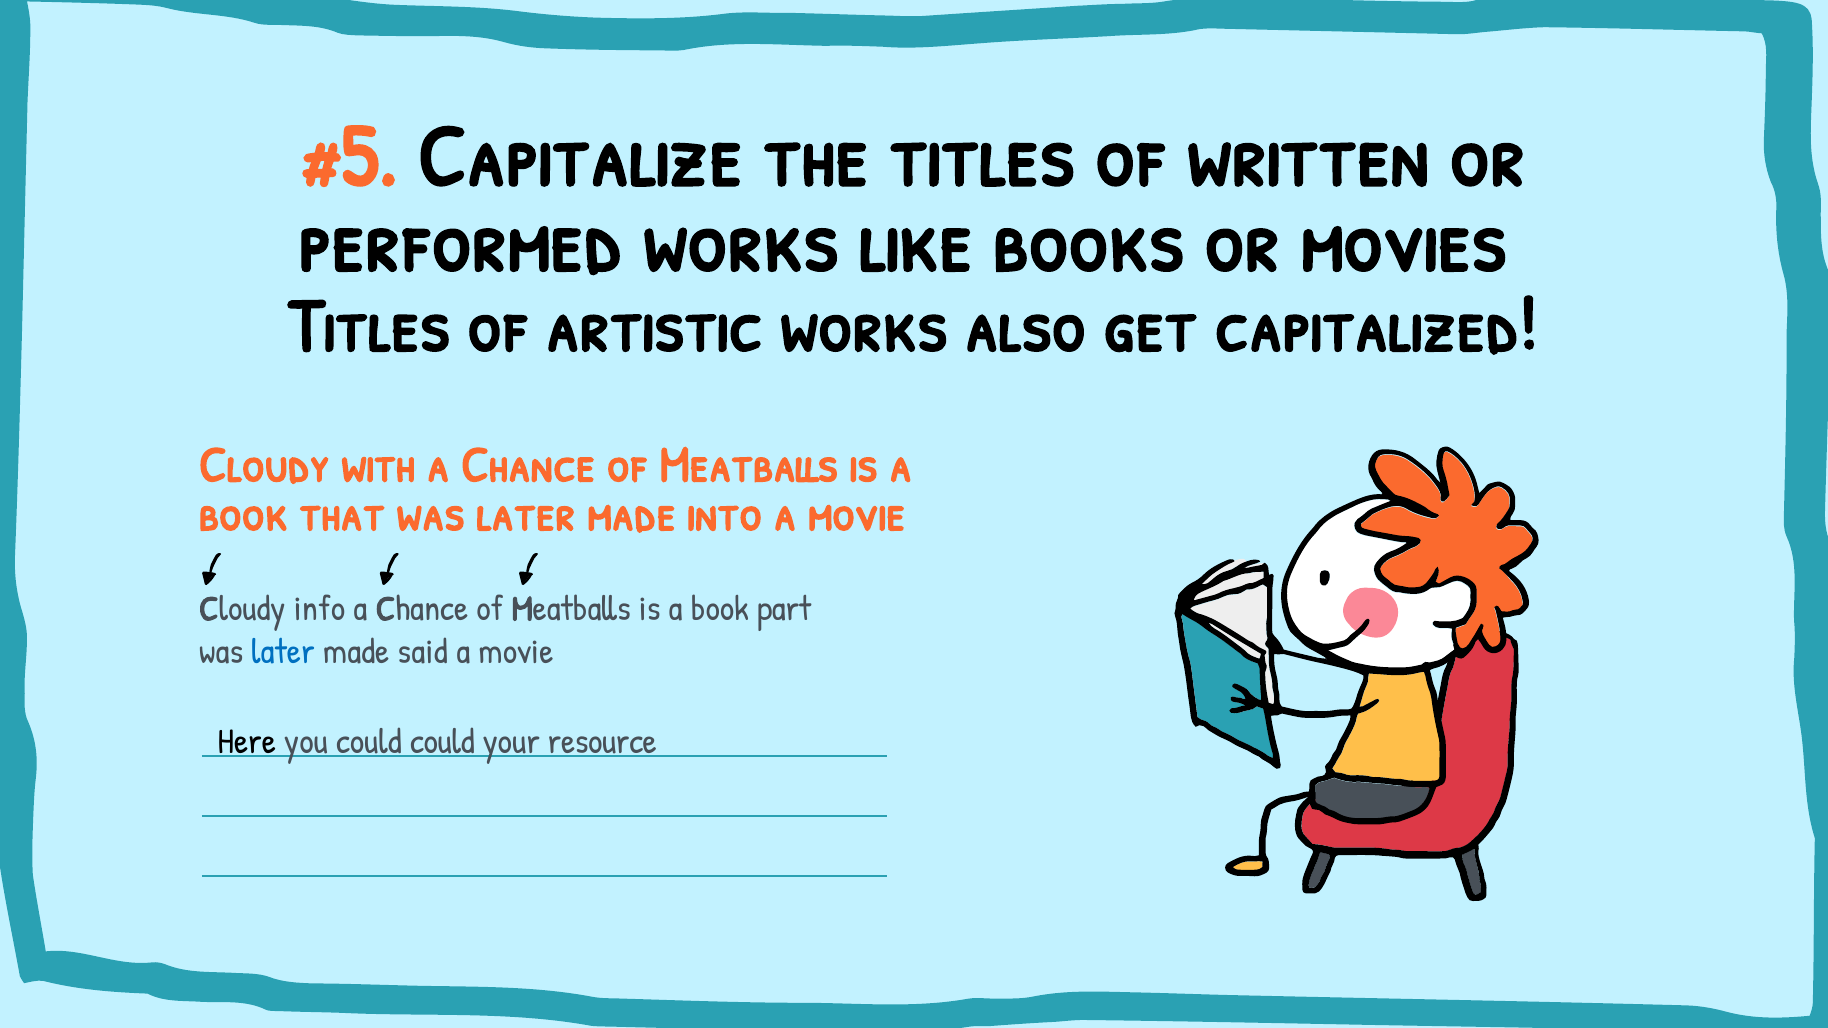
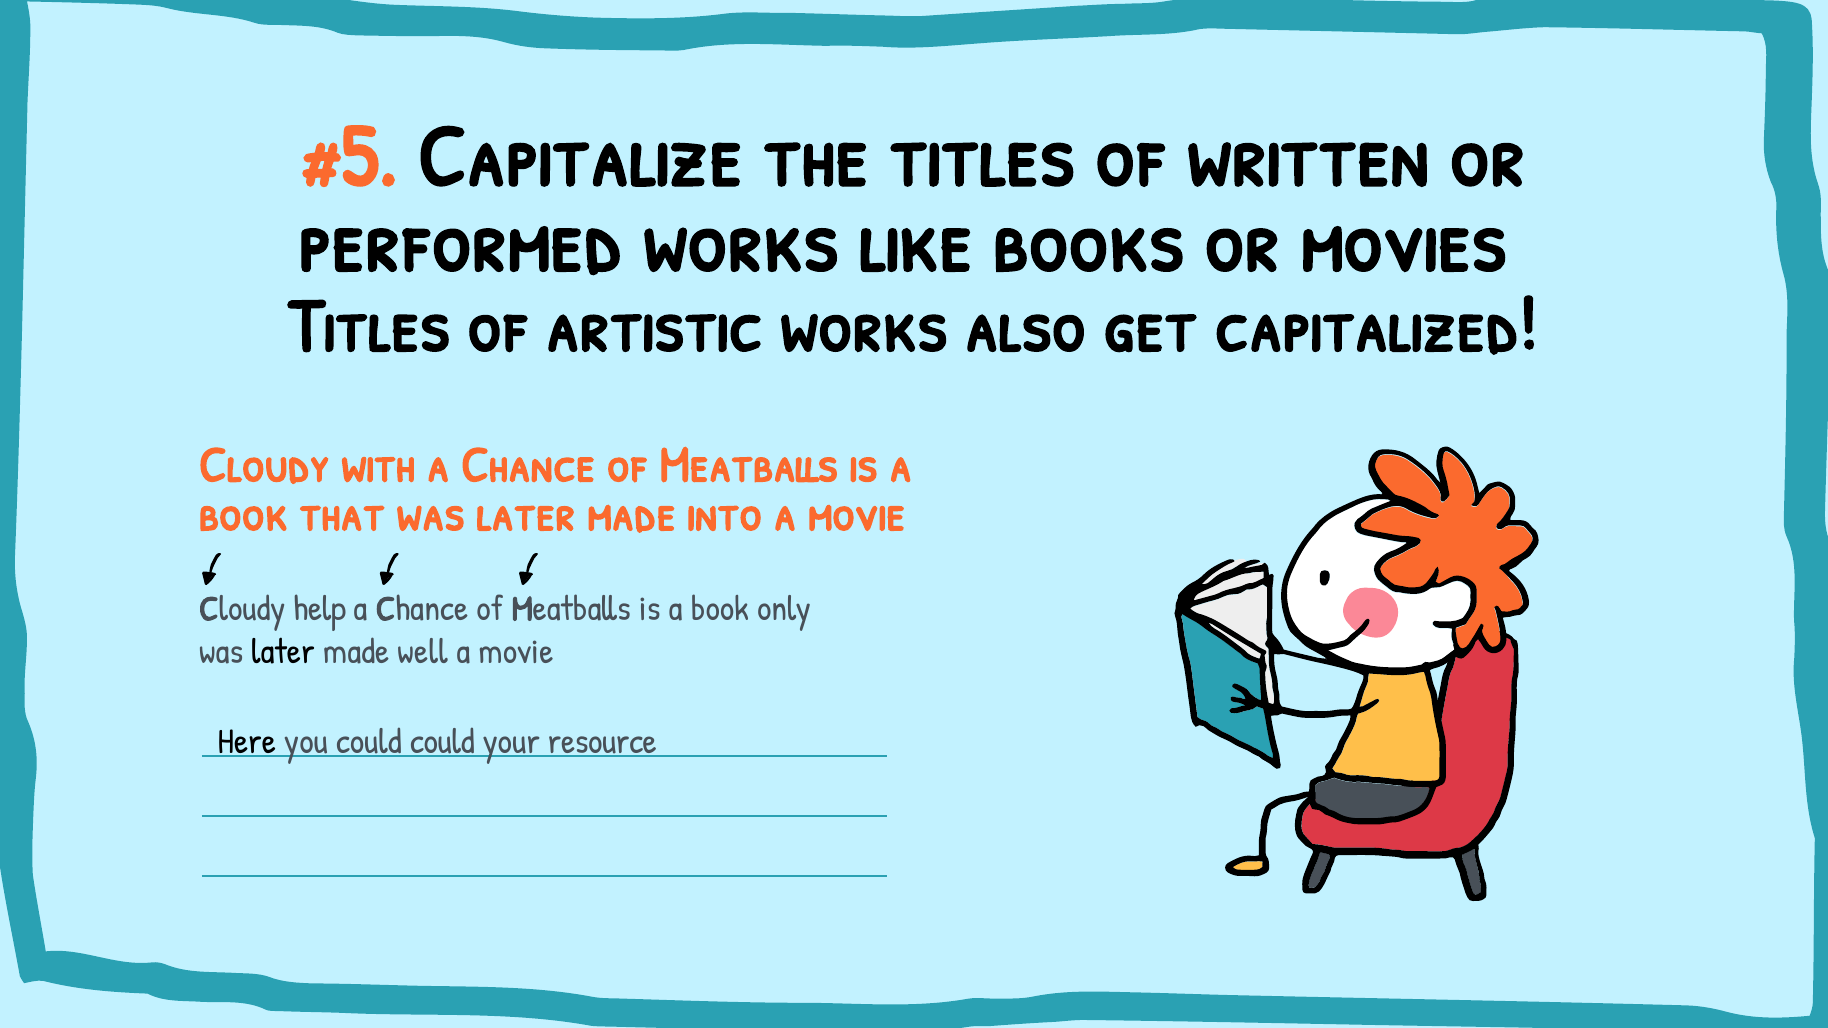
info: info -> help (320, 609)
part: part -> only (784, 609)
later colour: blue -> black (283, 652)
said: said -> well (423, 652)
